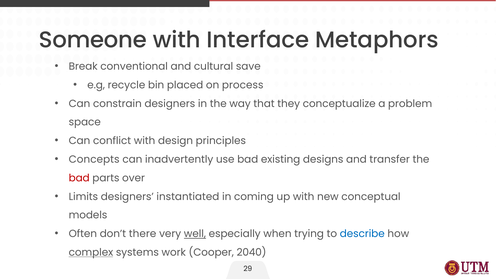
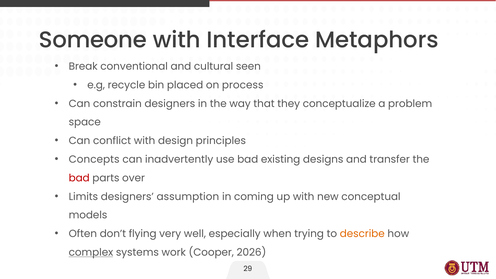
save: save -> seen (248, 66)
instantiated: instantiated -> assumption (188, 197)
there: there -> flying (143, 234)
well underline: present -> none (195, 234)
describe colour: blue -> orange (362, 234)
2040: 2040 -> 2026 (251, 252)
